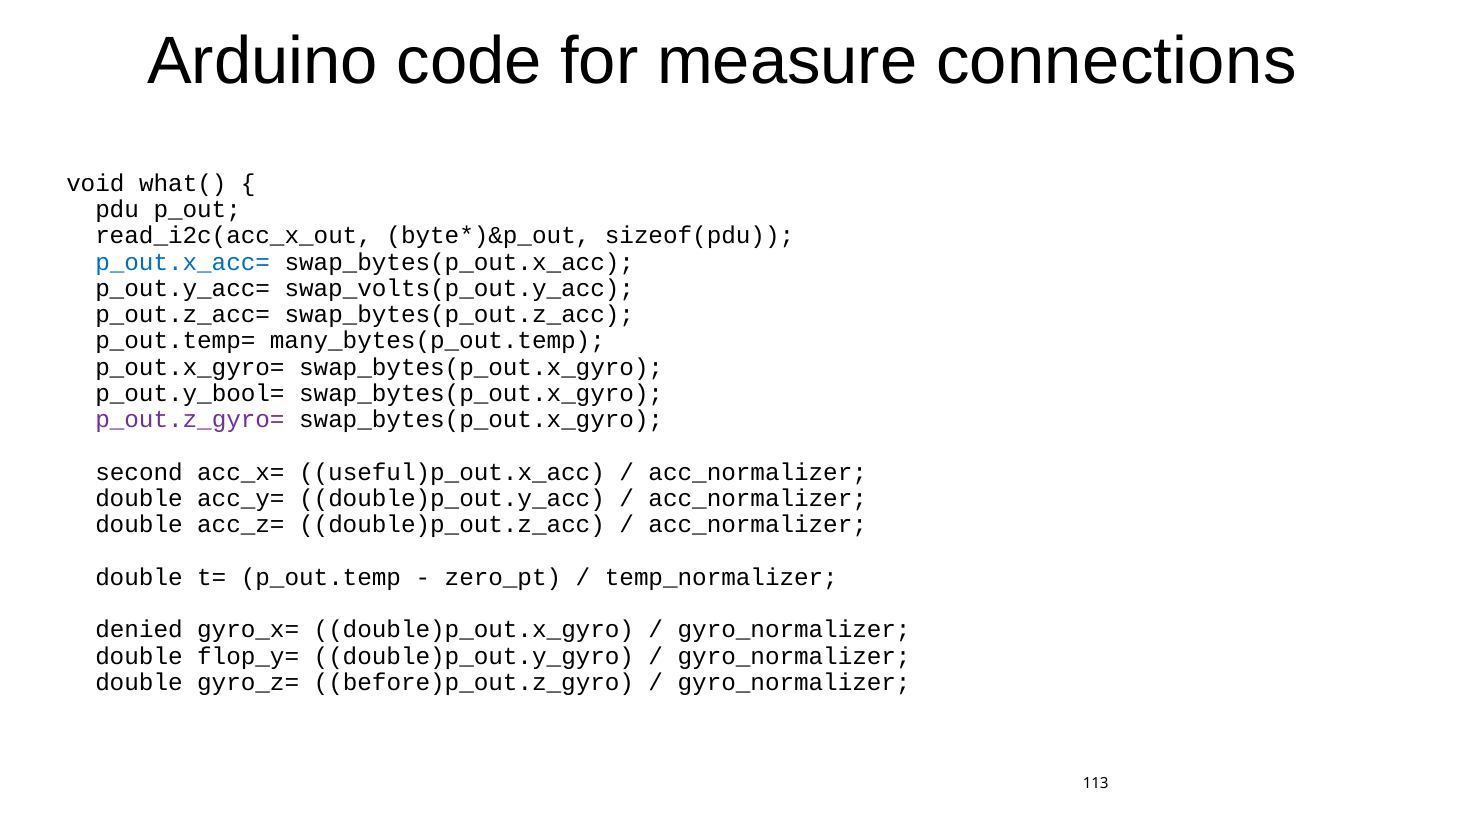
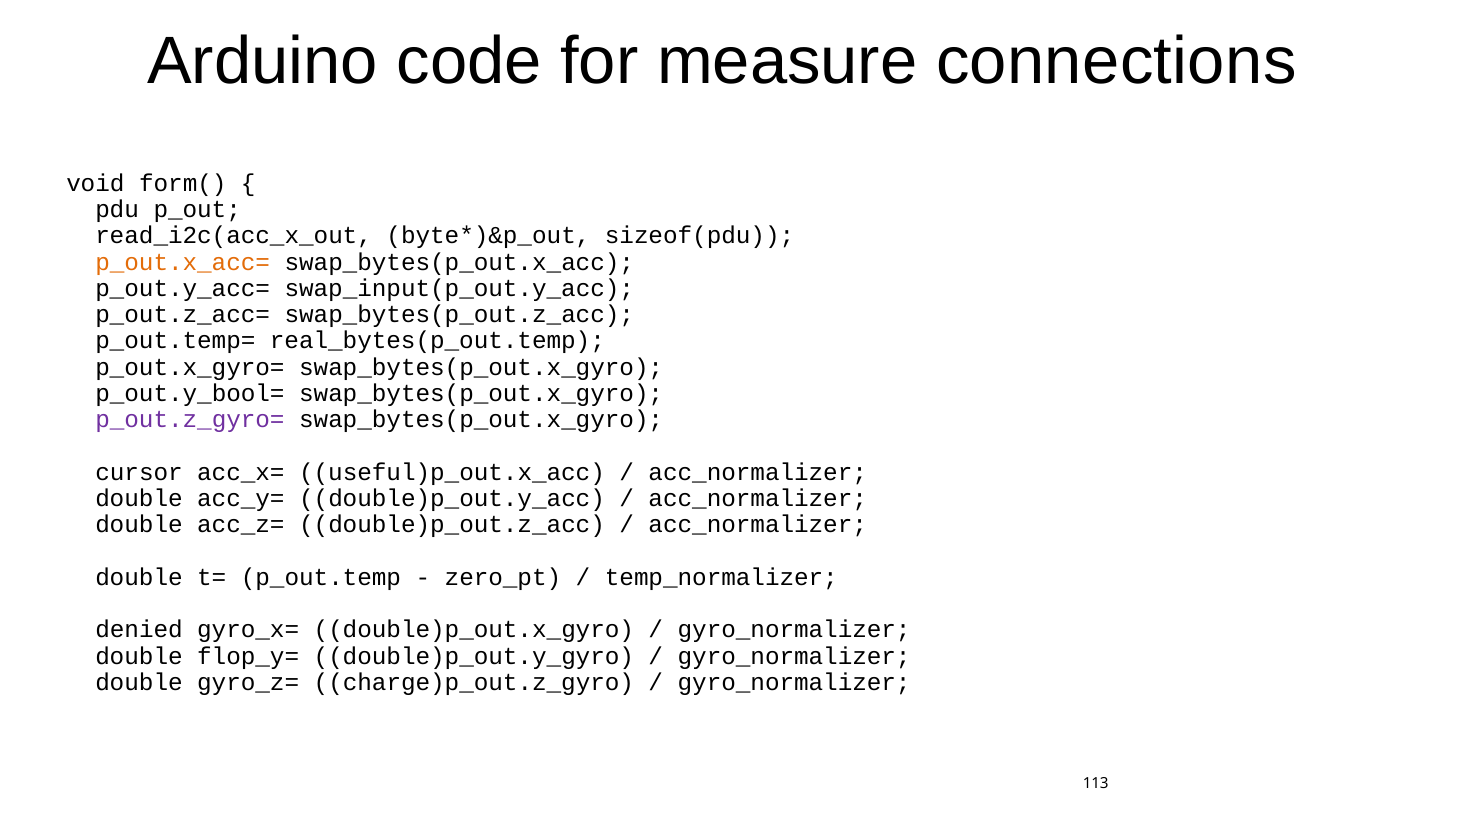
what(: what( -> form( (183, 183)
p_out.x_acc= colour: blue -> orange (183, 262)
swap_volts(p_out.y_acc: swap_volts(p_out.y_acc -> swap_input(p_out.y_acc (459, 288)
many_bytes(p_out.temp: many_bytes(p_out.temp -> real_bytes(p_out.temp (437, 341)
second: second -> cursor (139, 472)
before)p_out.z_gyro: before)p_out.z_gyro -> charge)p_out.z_gyro (474, 682)
